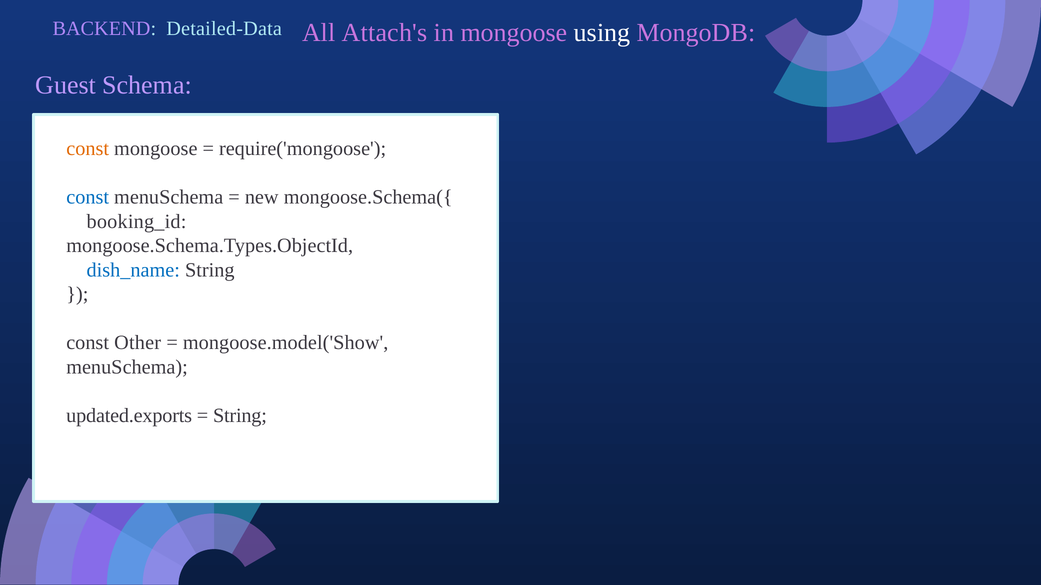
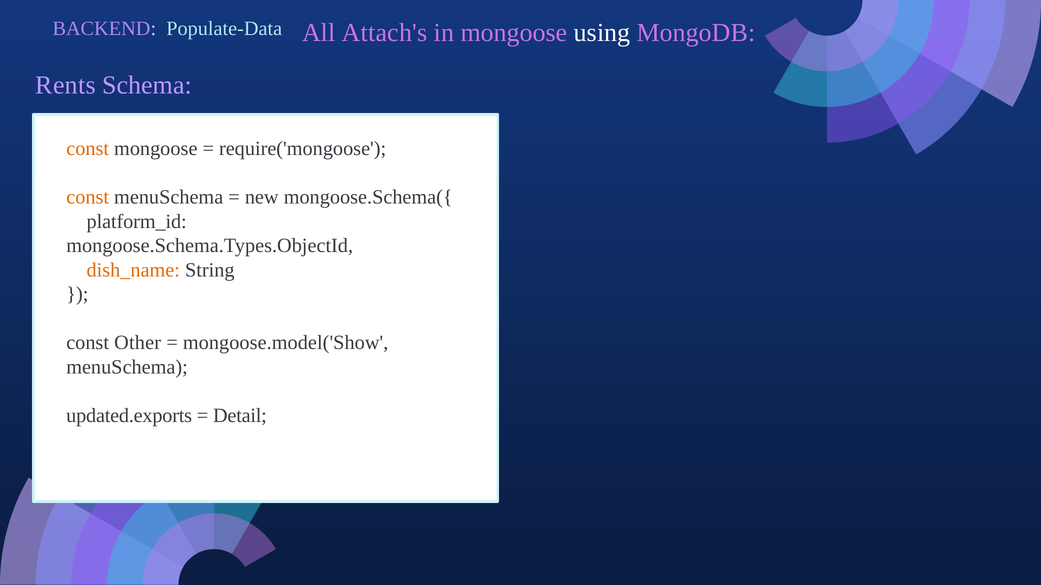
Detailed-Data: Detailed-Data -> Populate-Data (224, 29)
Guest: Guest -> Rents (66, 85)
const colour: blue -> orange (88, 197)
booking_id: booking_id -> platform_id (137, 222)
dish_name colour: blue -> orange (133, 270)
String: String -> Detail (240, 416)
